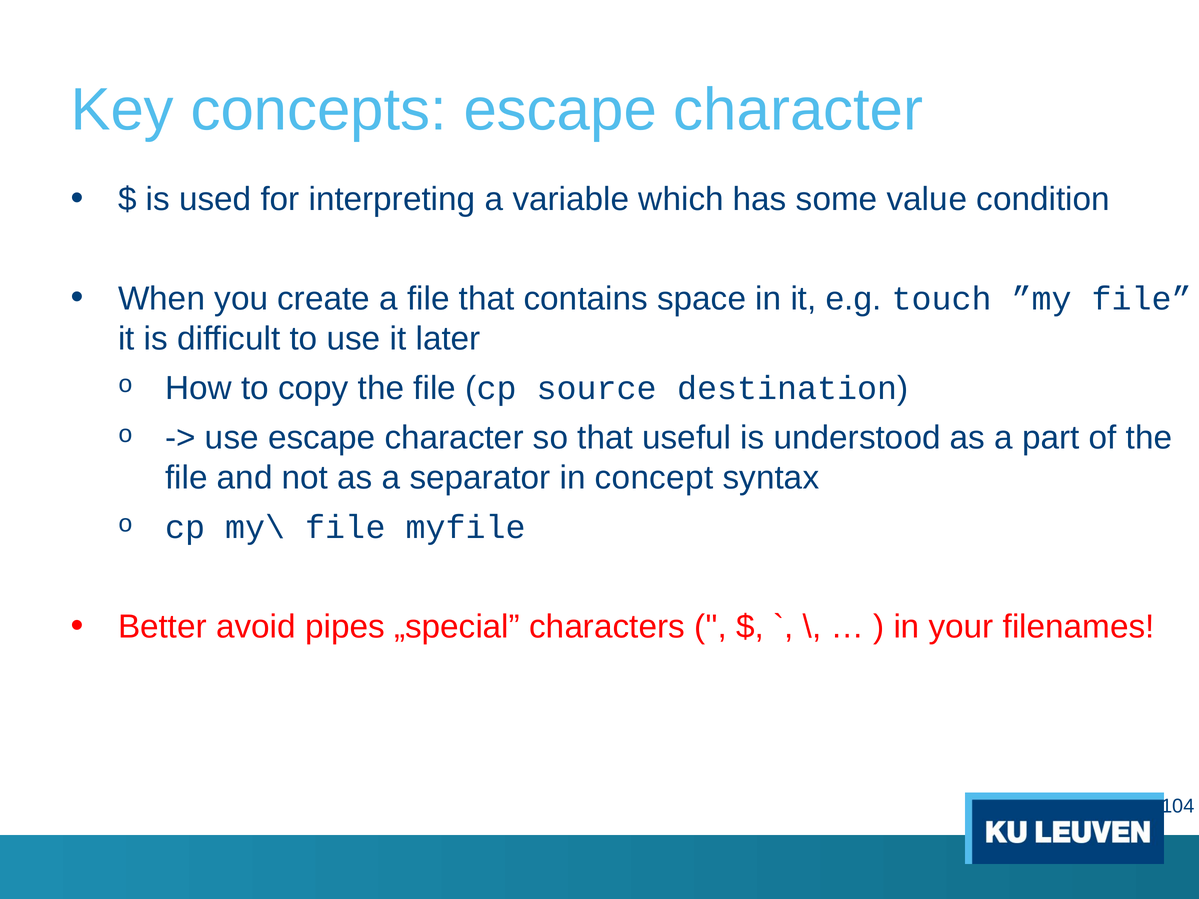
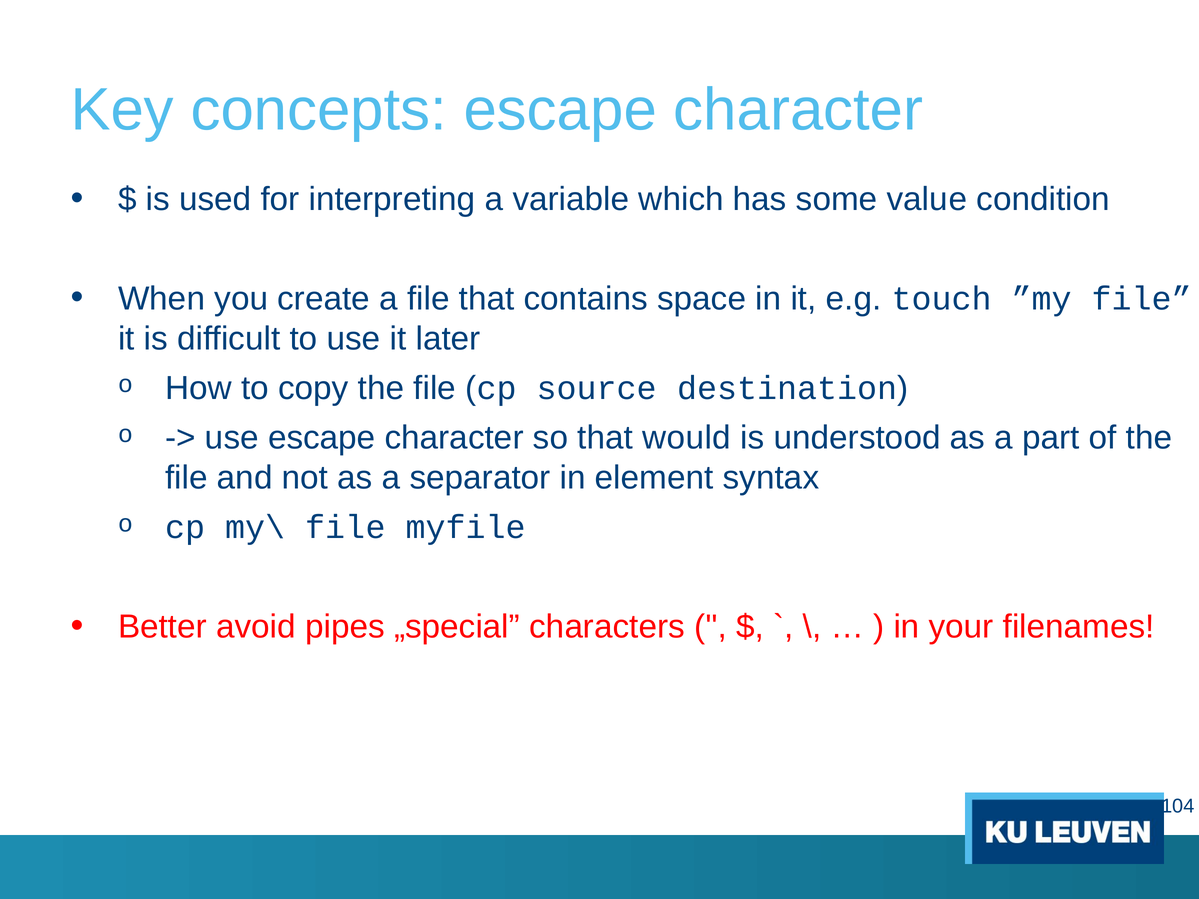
useful: useful -> would (687, 438)
concept: concept -> element (654, 478)
